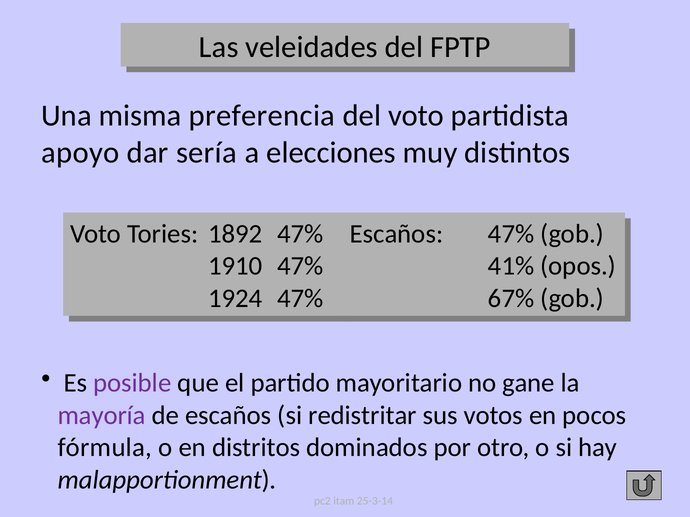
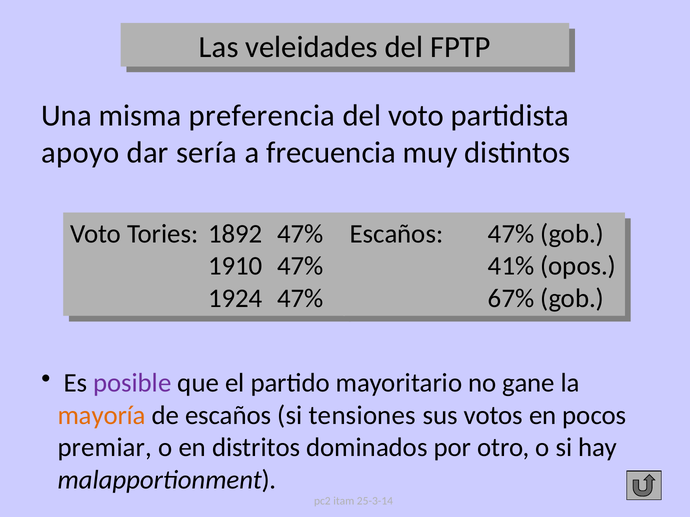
elecciones: elecciones -> frecuencia (331, 153)
mayoría colour: purple -> orange (102, 416)
redistritar: redistritar -> tensiones (362, 416)
fórmula: fórmula -> premiar (105, 448)
